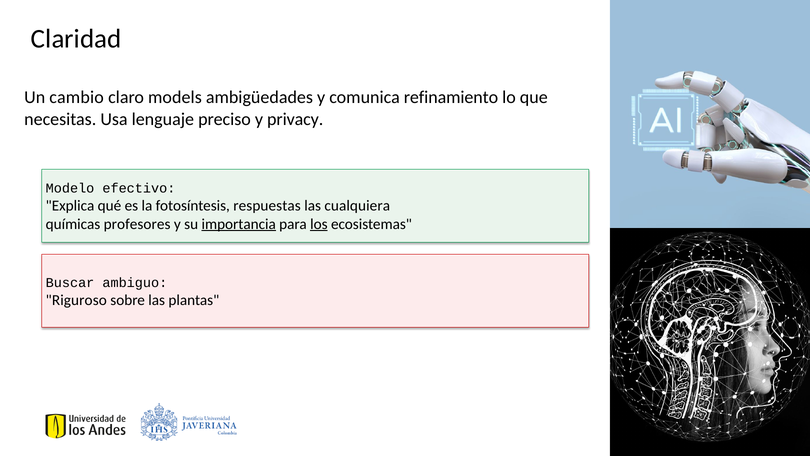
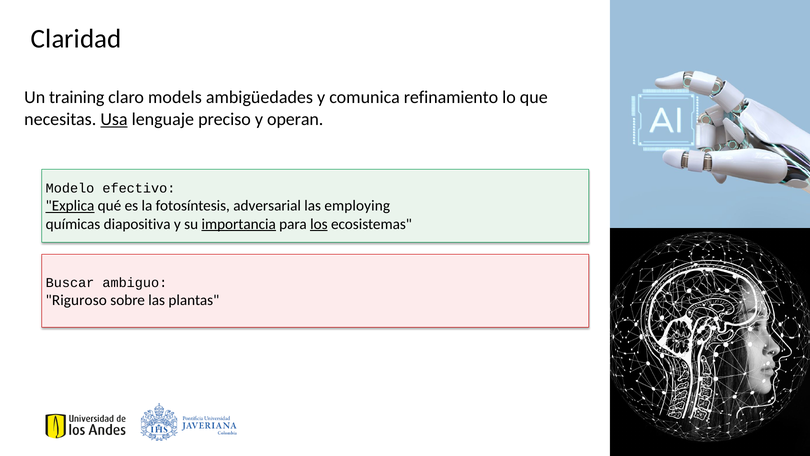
cambio: cambio -> training (77, 97)
Usa underline: none -> present (114, 119)
privacy: privacy -> operan (295, 119)
Explica underline: none -> present (70, 206)
respuestas: respuestas -> adversarial (267, 206)
cualquiera: cualquiera -> employing (357, 206)
profesores: profesores -> diapositiva (137, 224)
